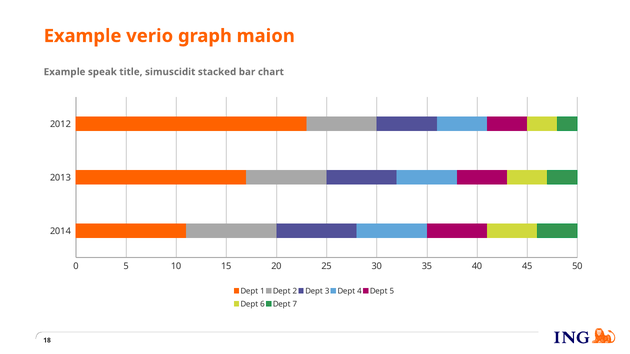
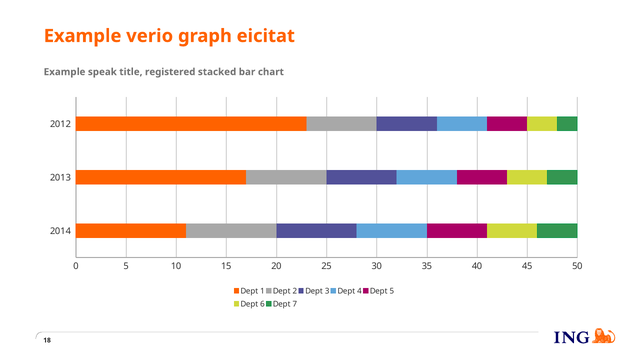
maion: maion -> eicitat (266, 36)
simuscidit: simuscidit -> registered (170, 72)
